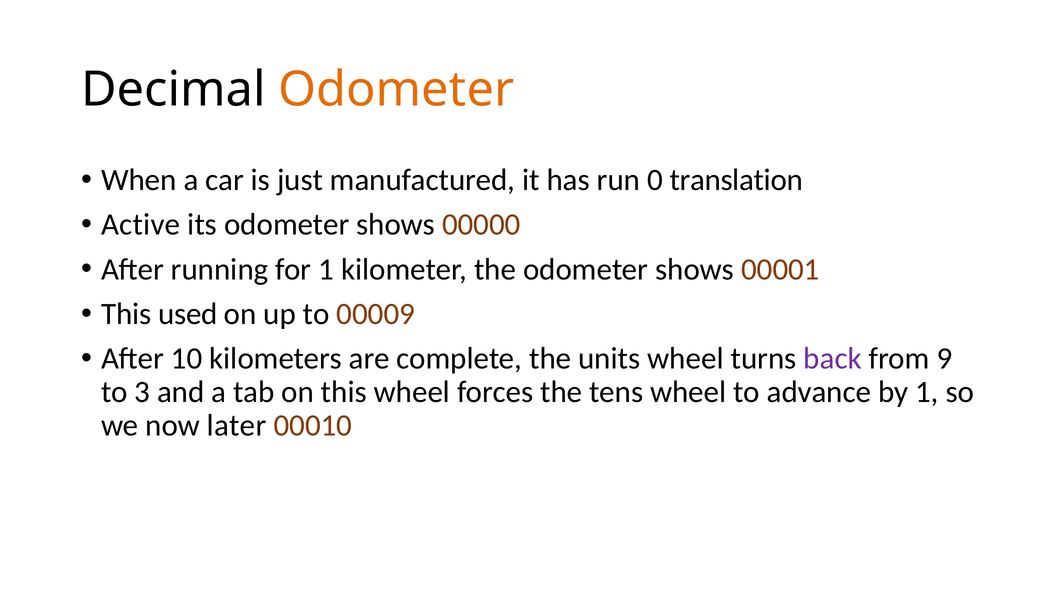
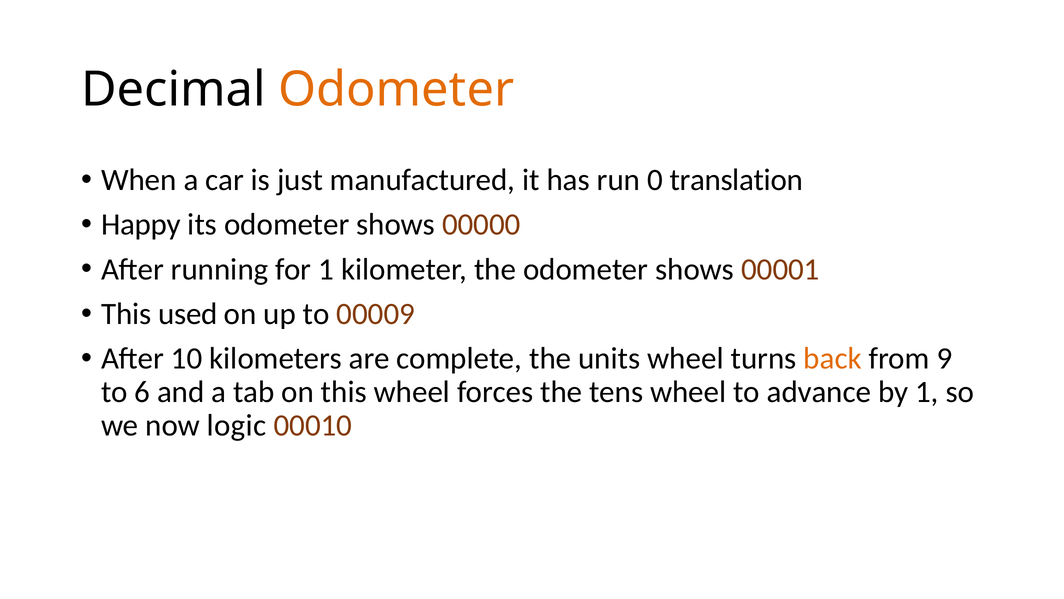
Active: Active -> Happy (141, 225)
back colour: purple -> orange (833, 358)
3: 3 -> 6 (142, 392)
later: later -> logic (237, 425)
